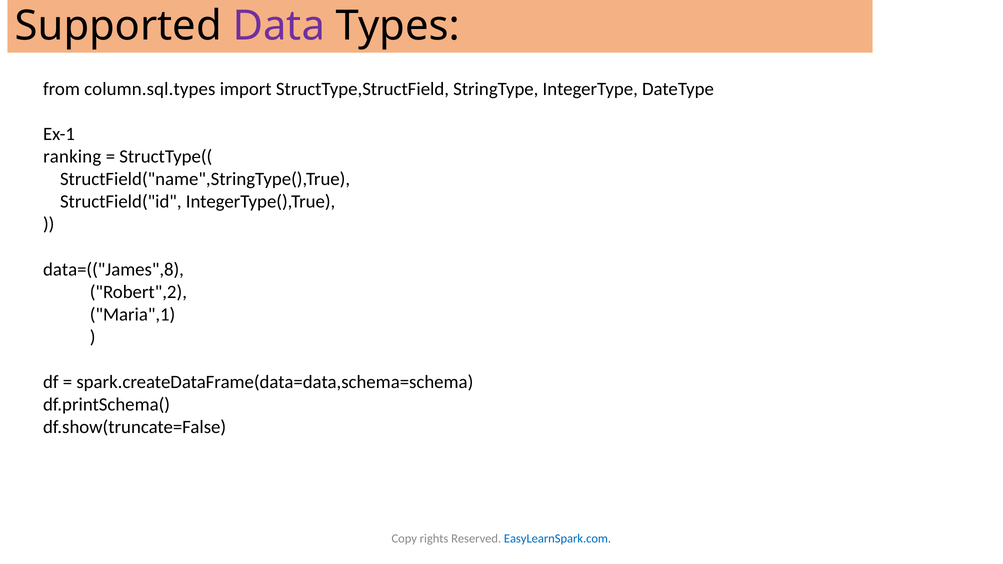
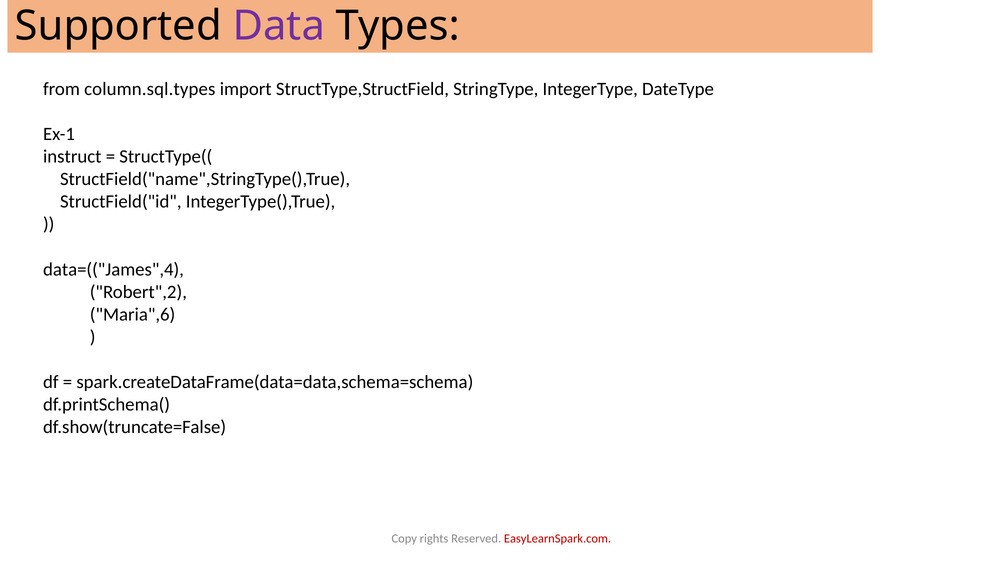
ranking: ranking -> instruct (72, 157)
data=(("James",8: data=(("James",8 -> data=(("James",4 (113, 269)
Maria",1: Maria",1 -> Maria",6 (133, 315)
EasyLearnSpark.com colour: blue -> red (558, 539)
